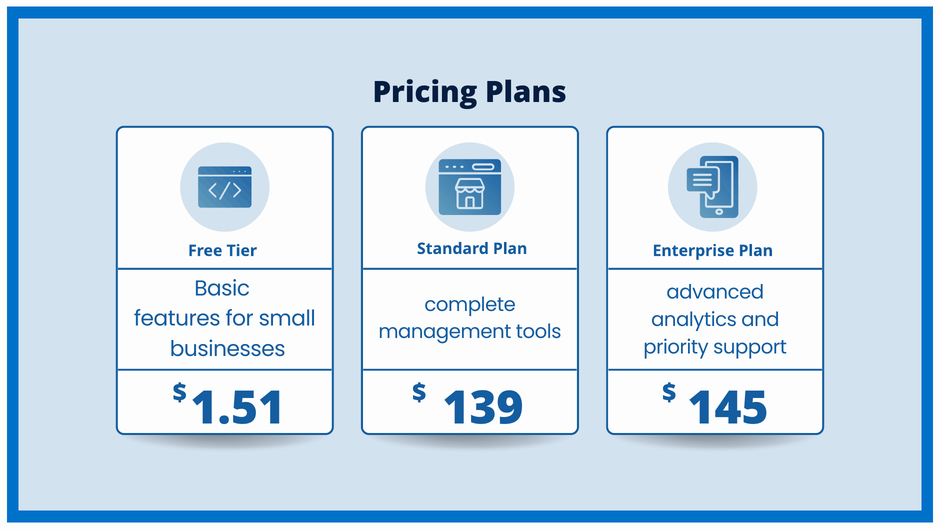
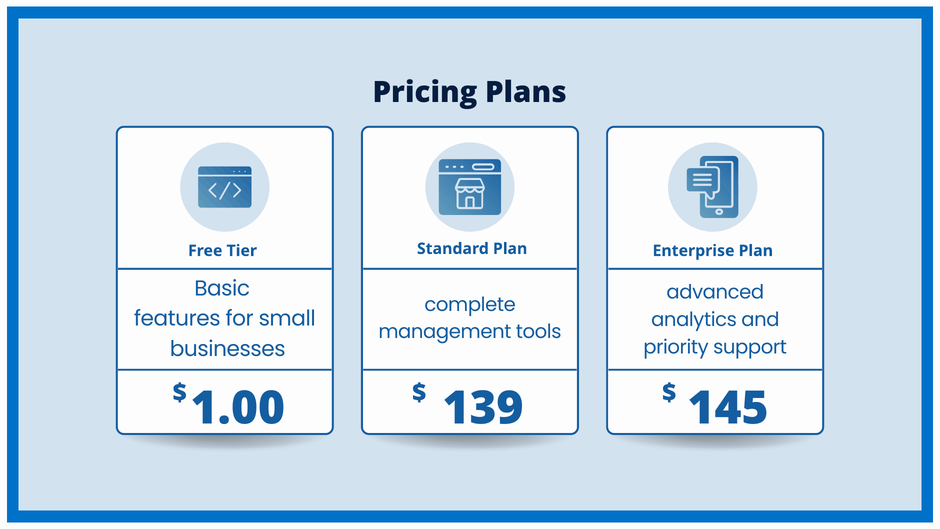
1.51: 1.51 -> 1.00 (238, 408)
